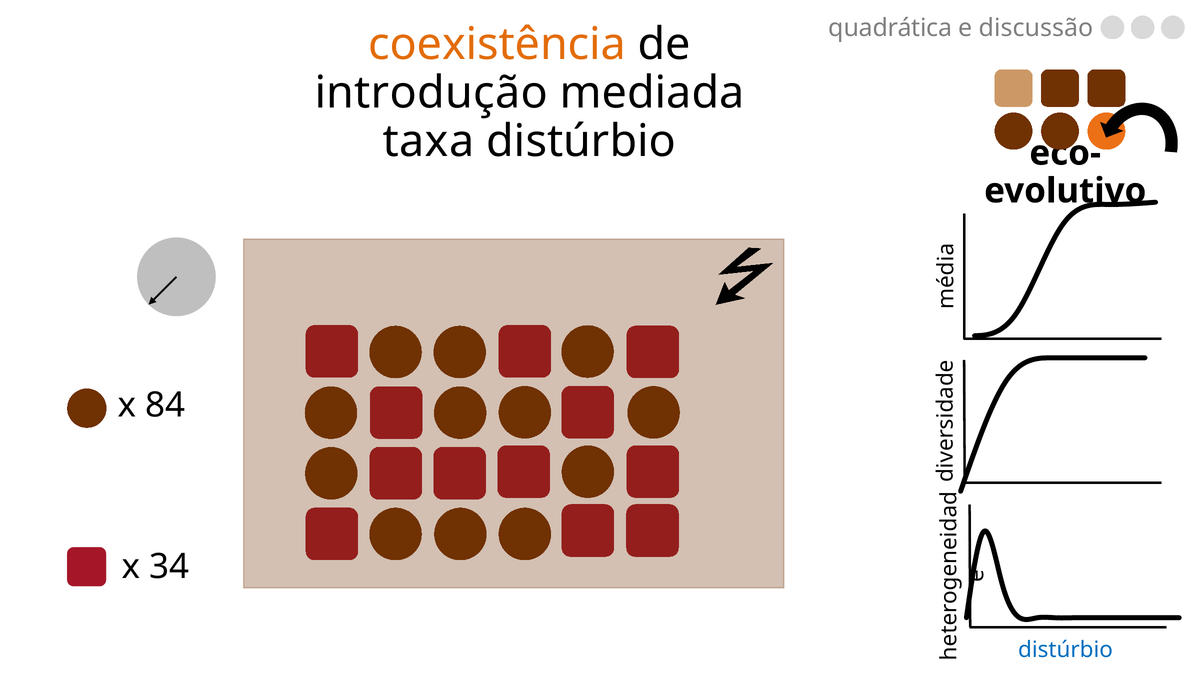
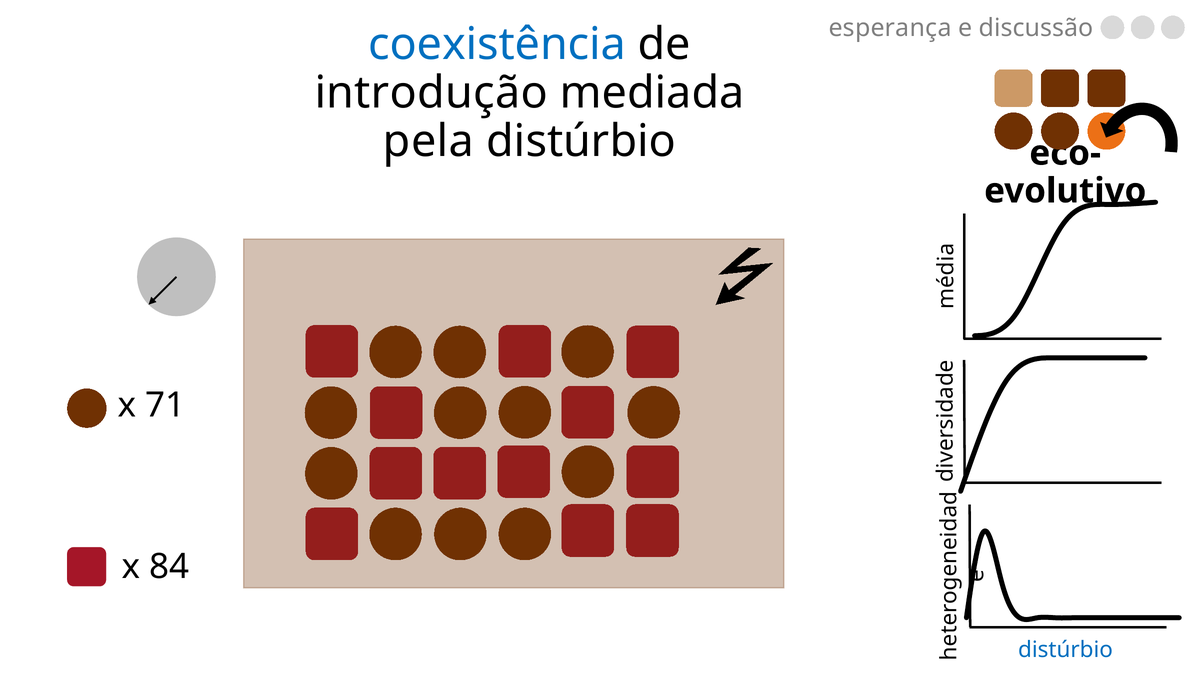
quadrática: quadrática -> esperança (890, 28)
coexistência colour: orange -> blue (497, 44)
taxa: taxa -> pela (429, 141)
84: 84 -> 71 (165, 405)
34: 34 -> 84 (169, 566)
